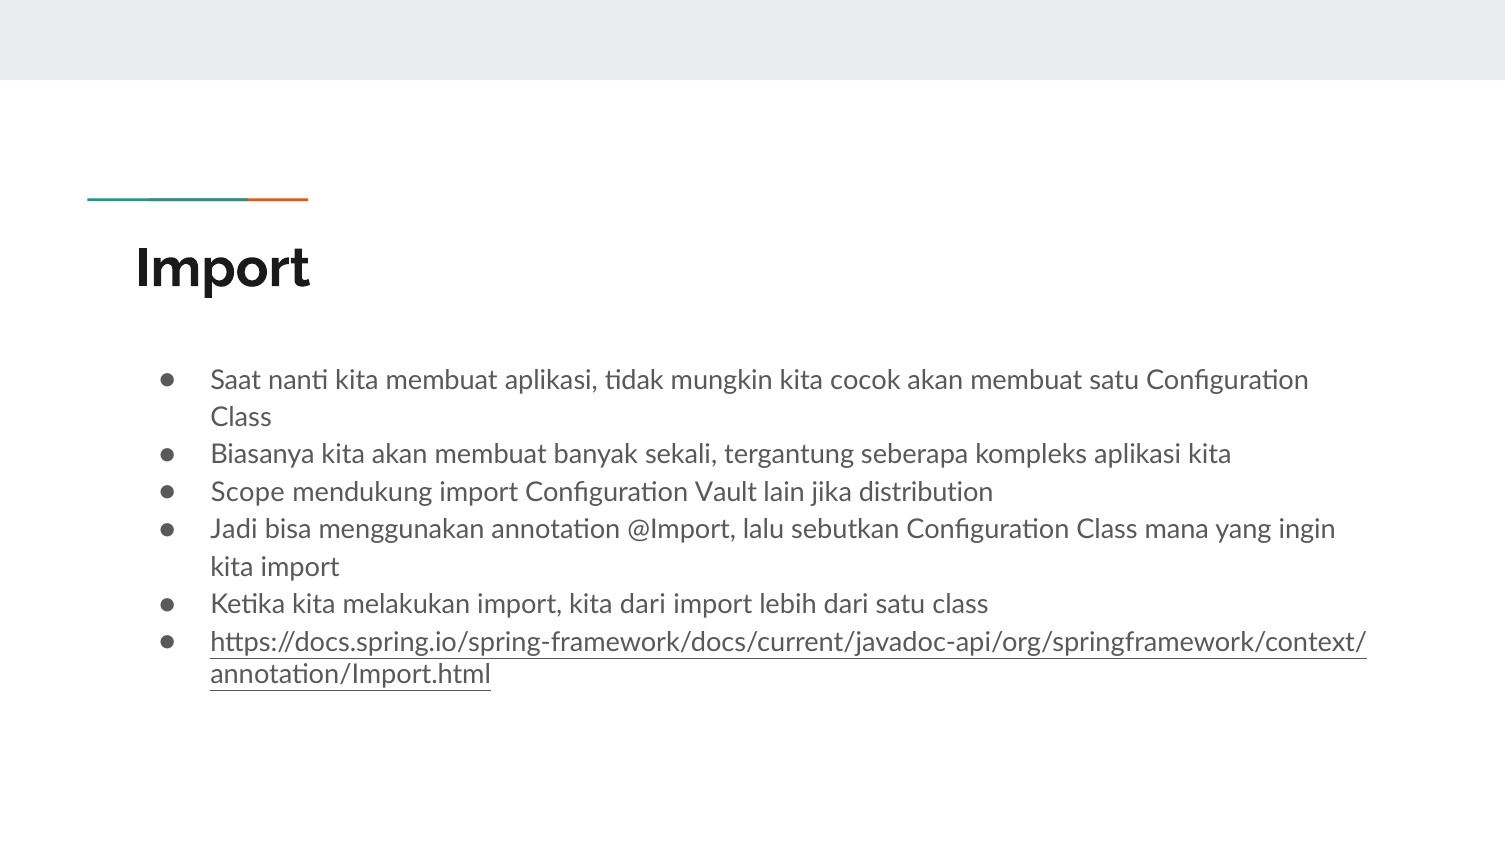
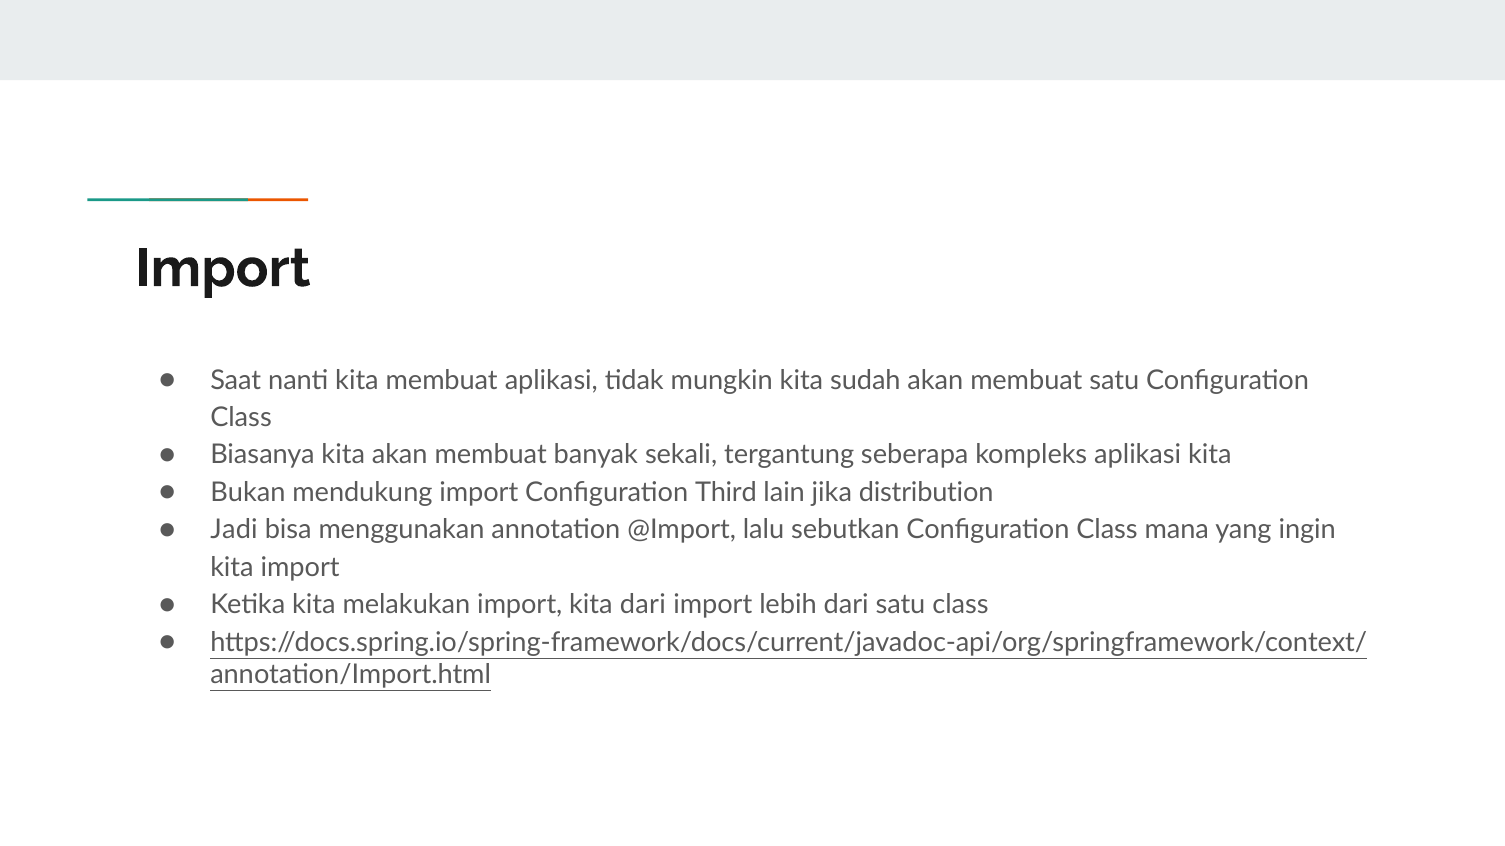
cocok: cocok -> sudah (865, 380)
Scope: Scope -> Bukan (248, 493)
Vault: Vault -> Third (726, 493)
